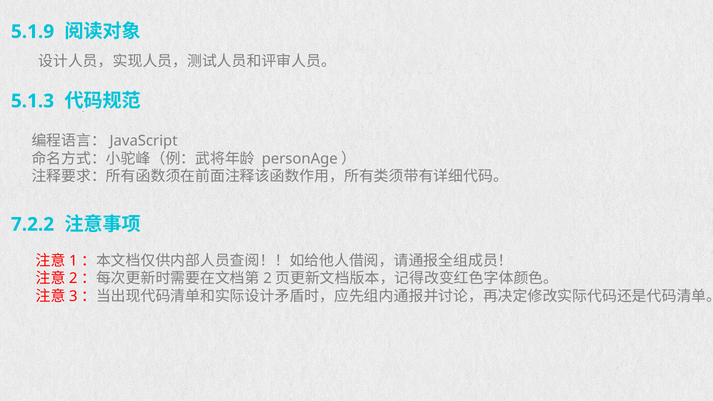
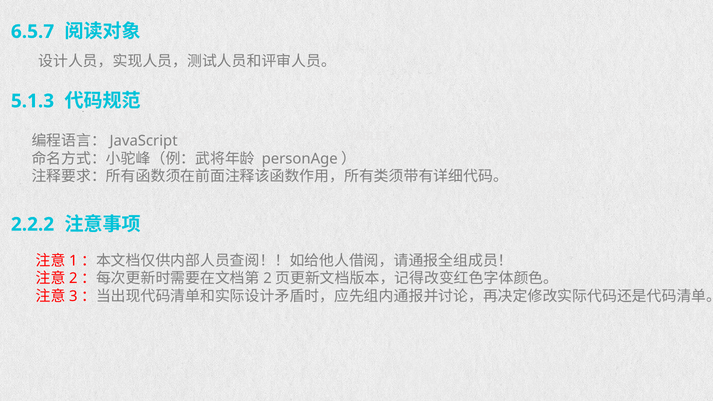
5.1.9: 5.1.9 -> 6.5.7 (33, 32)
7.2.2: 7.2.2 -> 2.2.2 (33, 224)
